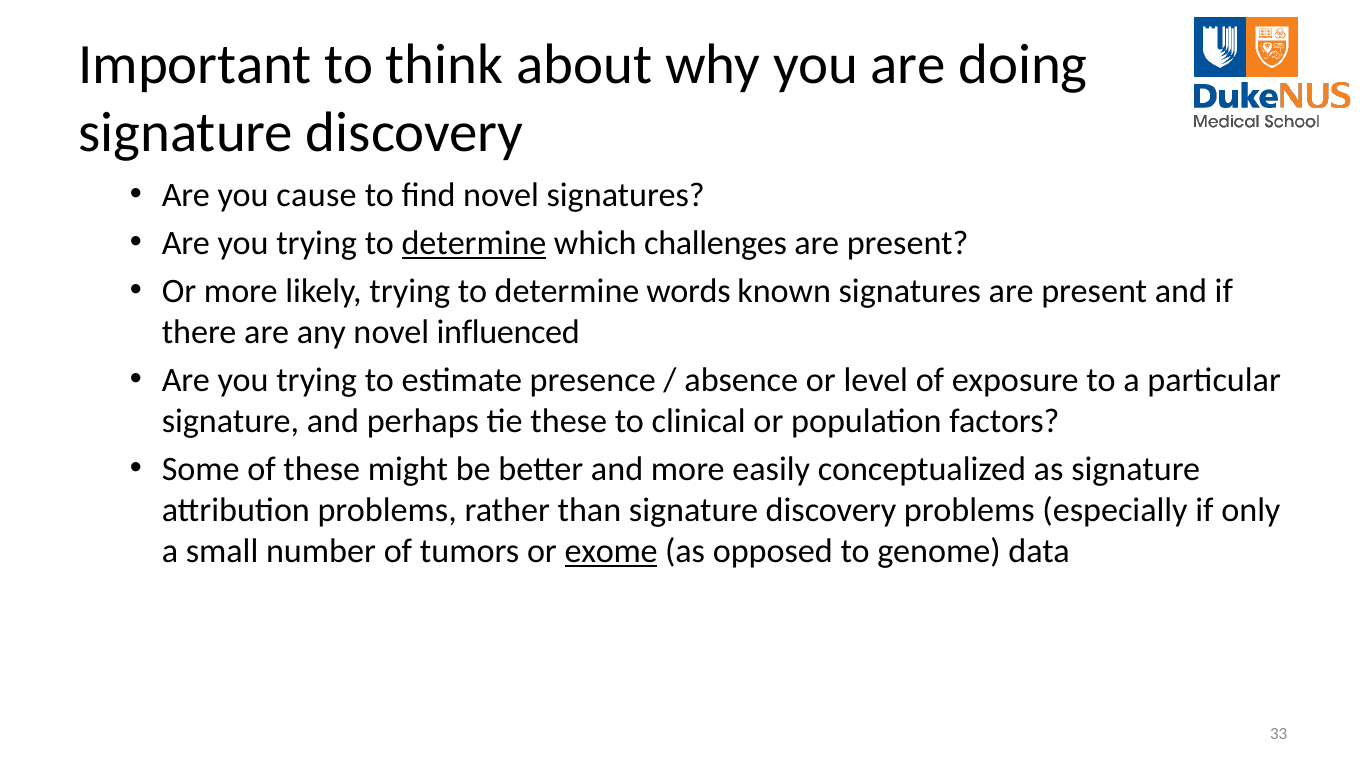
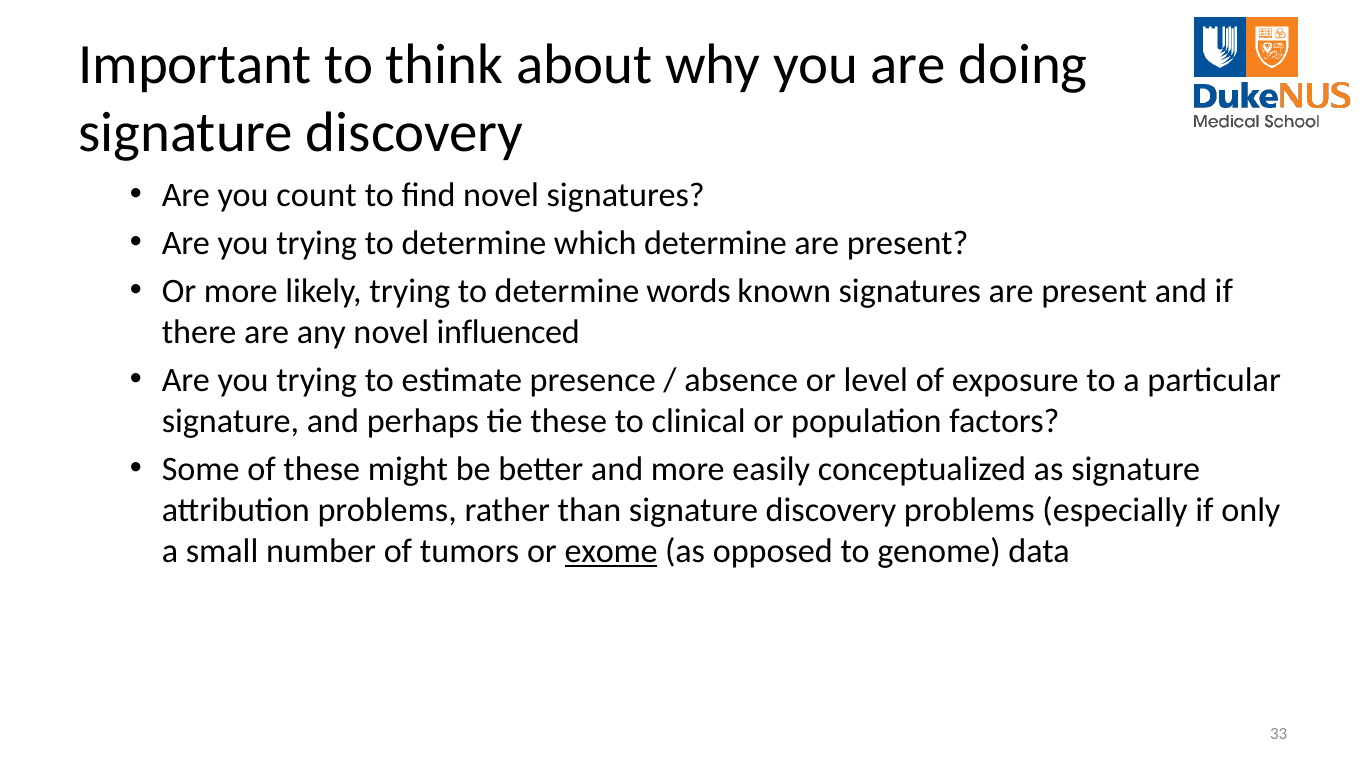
cause: cause -> count (317, 195)
determine underline: present -> none (474, 243)
which challenges: challenges -> determine (716, 243)
